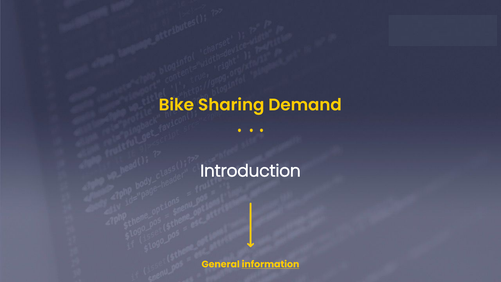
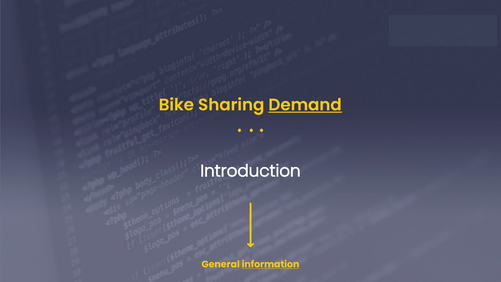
Demand underline: none -> present (305, 105)
